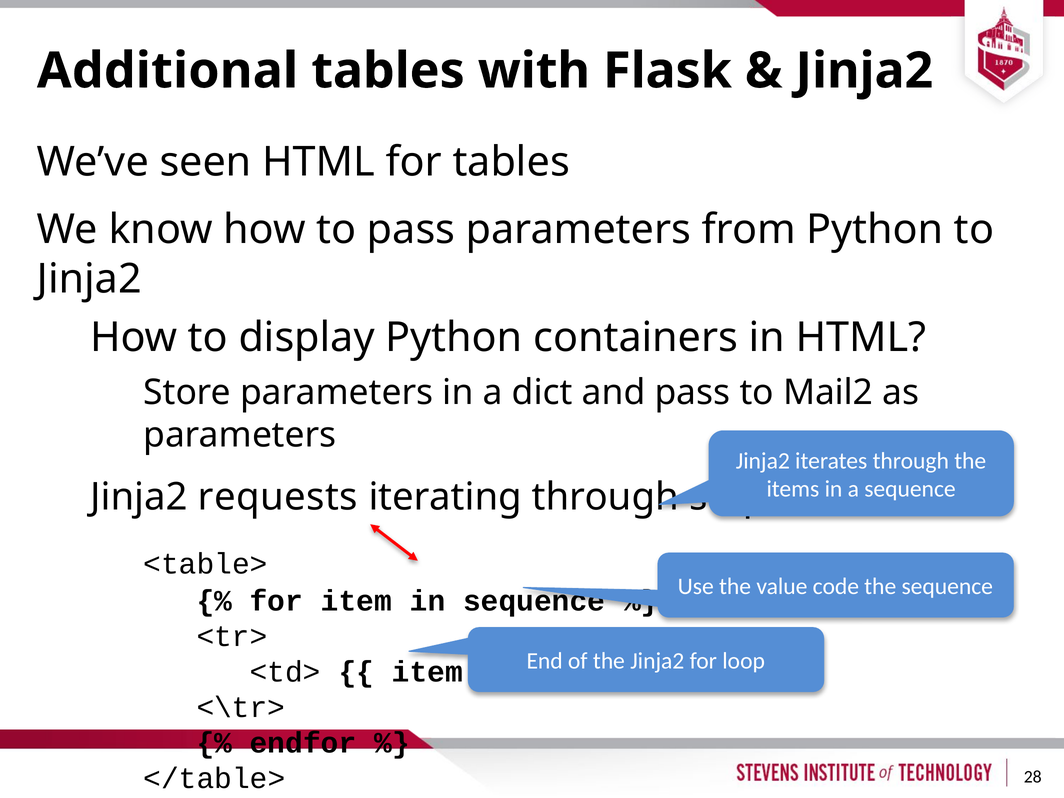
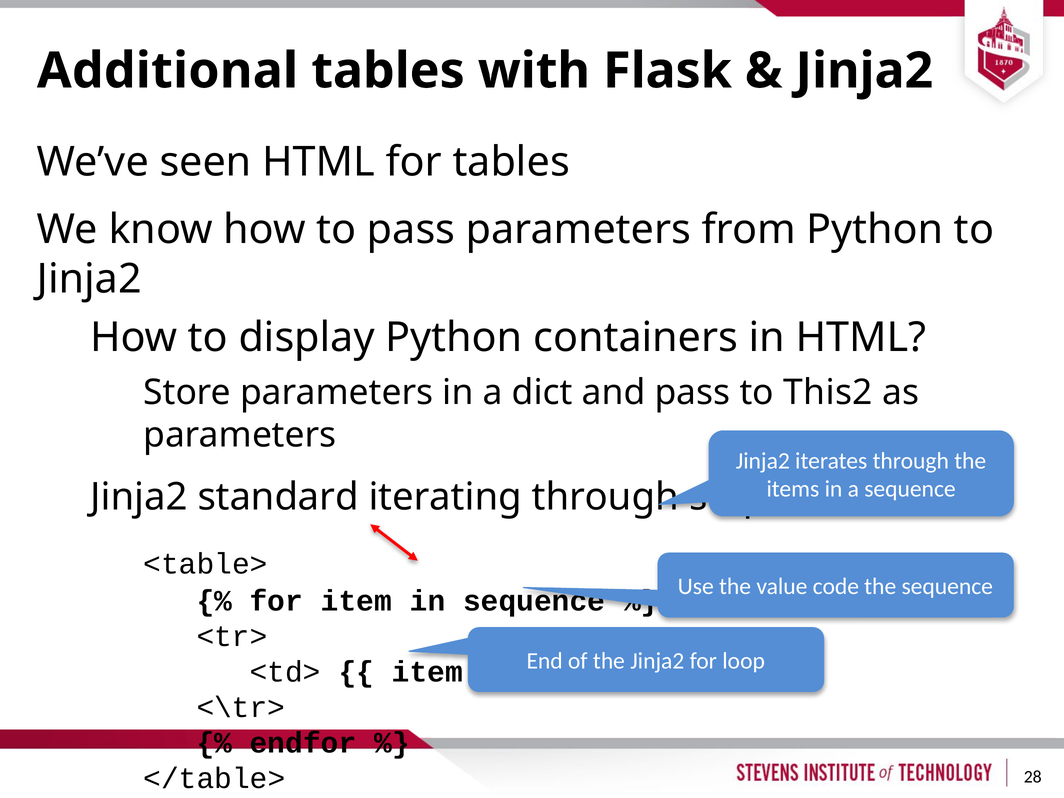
Mail2: Mail2 -> This2 (828, 392)
requests: requests -> standard (278, 497)
